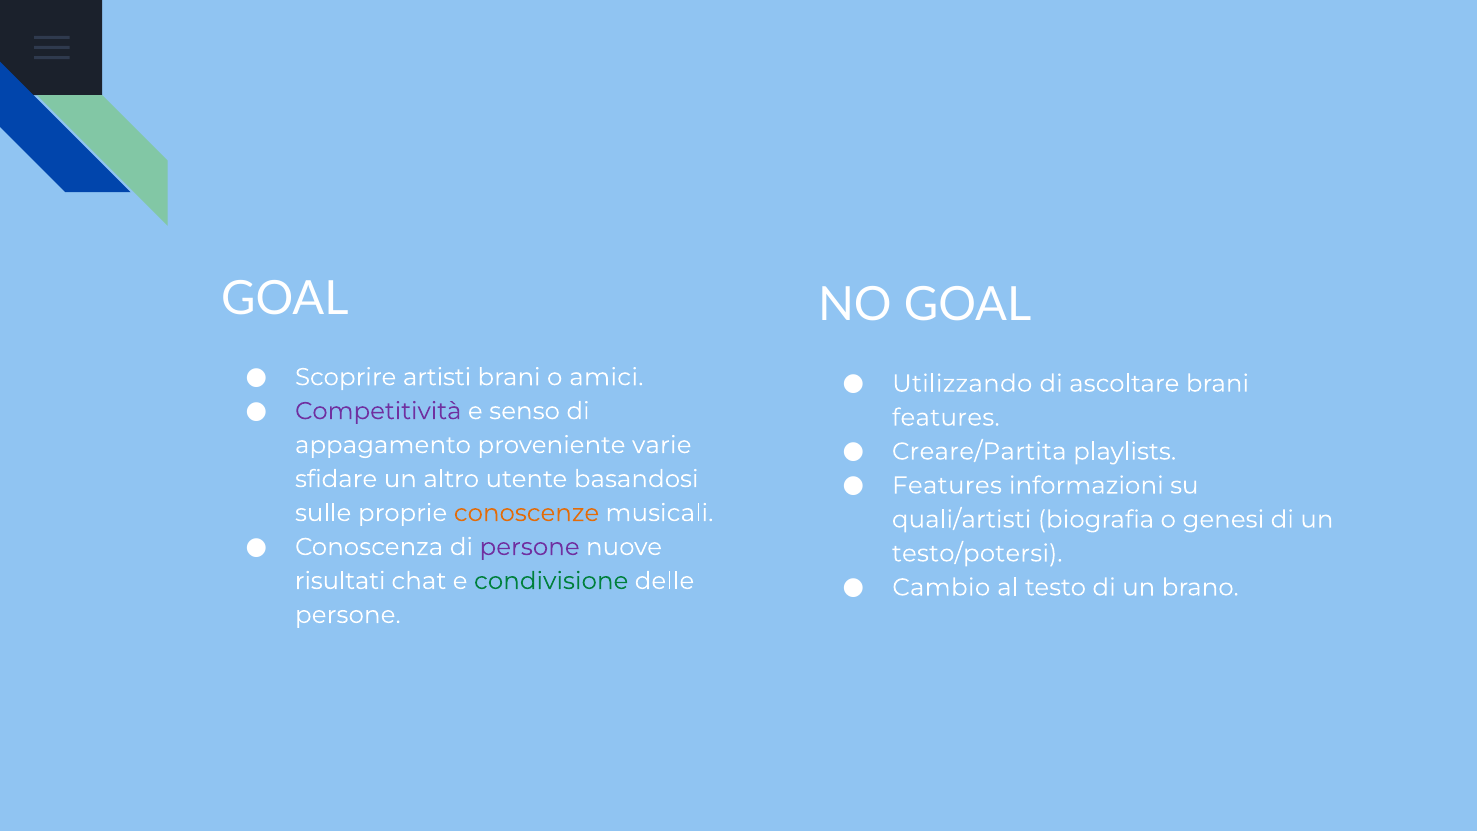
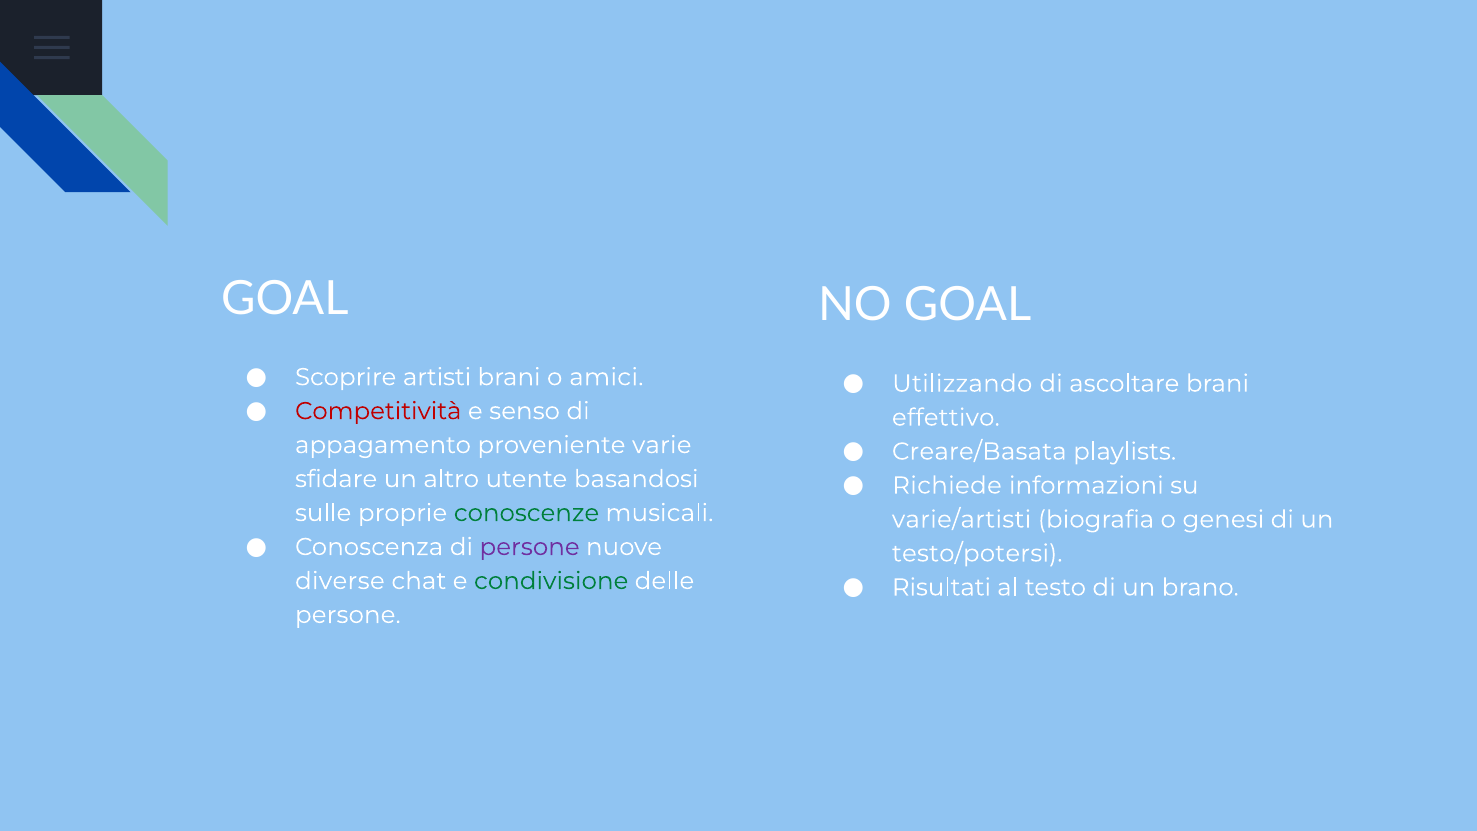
Competitività colour: purple -> red (378, 411)
features: features -> effettivo (946, 417)
Creare/Partita: Creare/Partita -> Creare/Basata (979, 451)
Features: Features -> Richiede (947, 485)
conoscenze colour: orange -> green (527, 513)
quali/artisti: quali/artisti -> varie/artisti (962, 519)
risultati: risultati -> diverse (340, 581)
Cambio: Cambio -> Risultati (941, 587)
